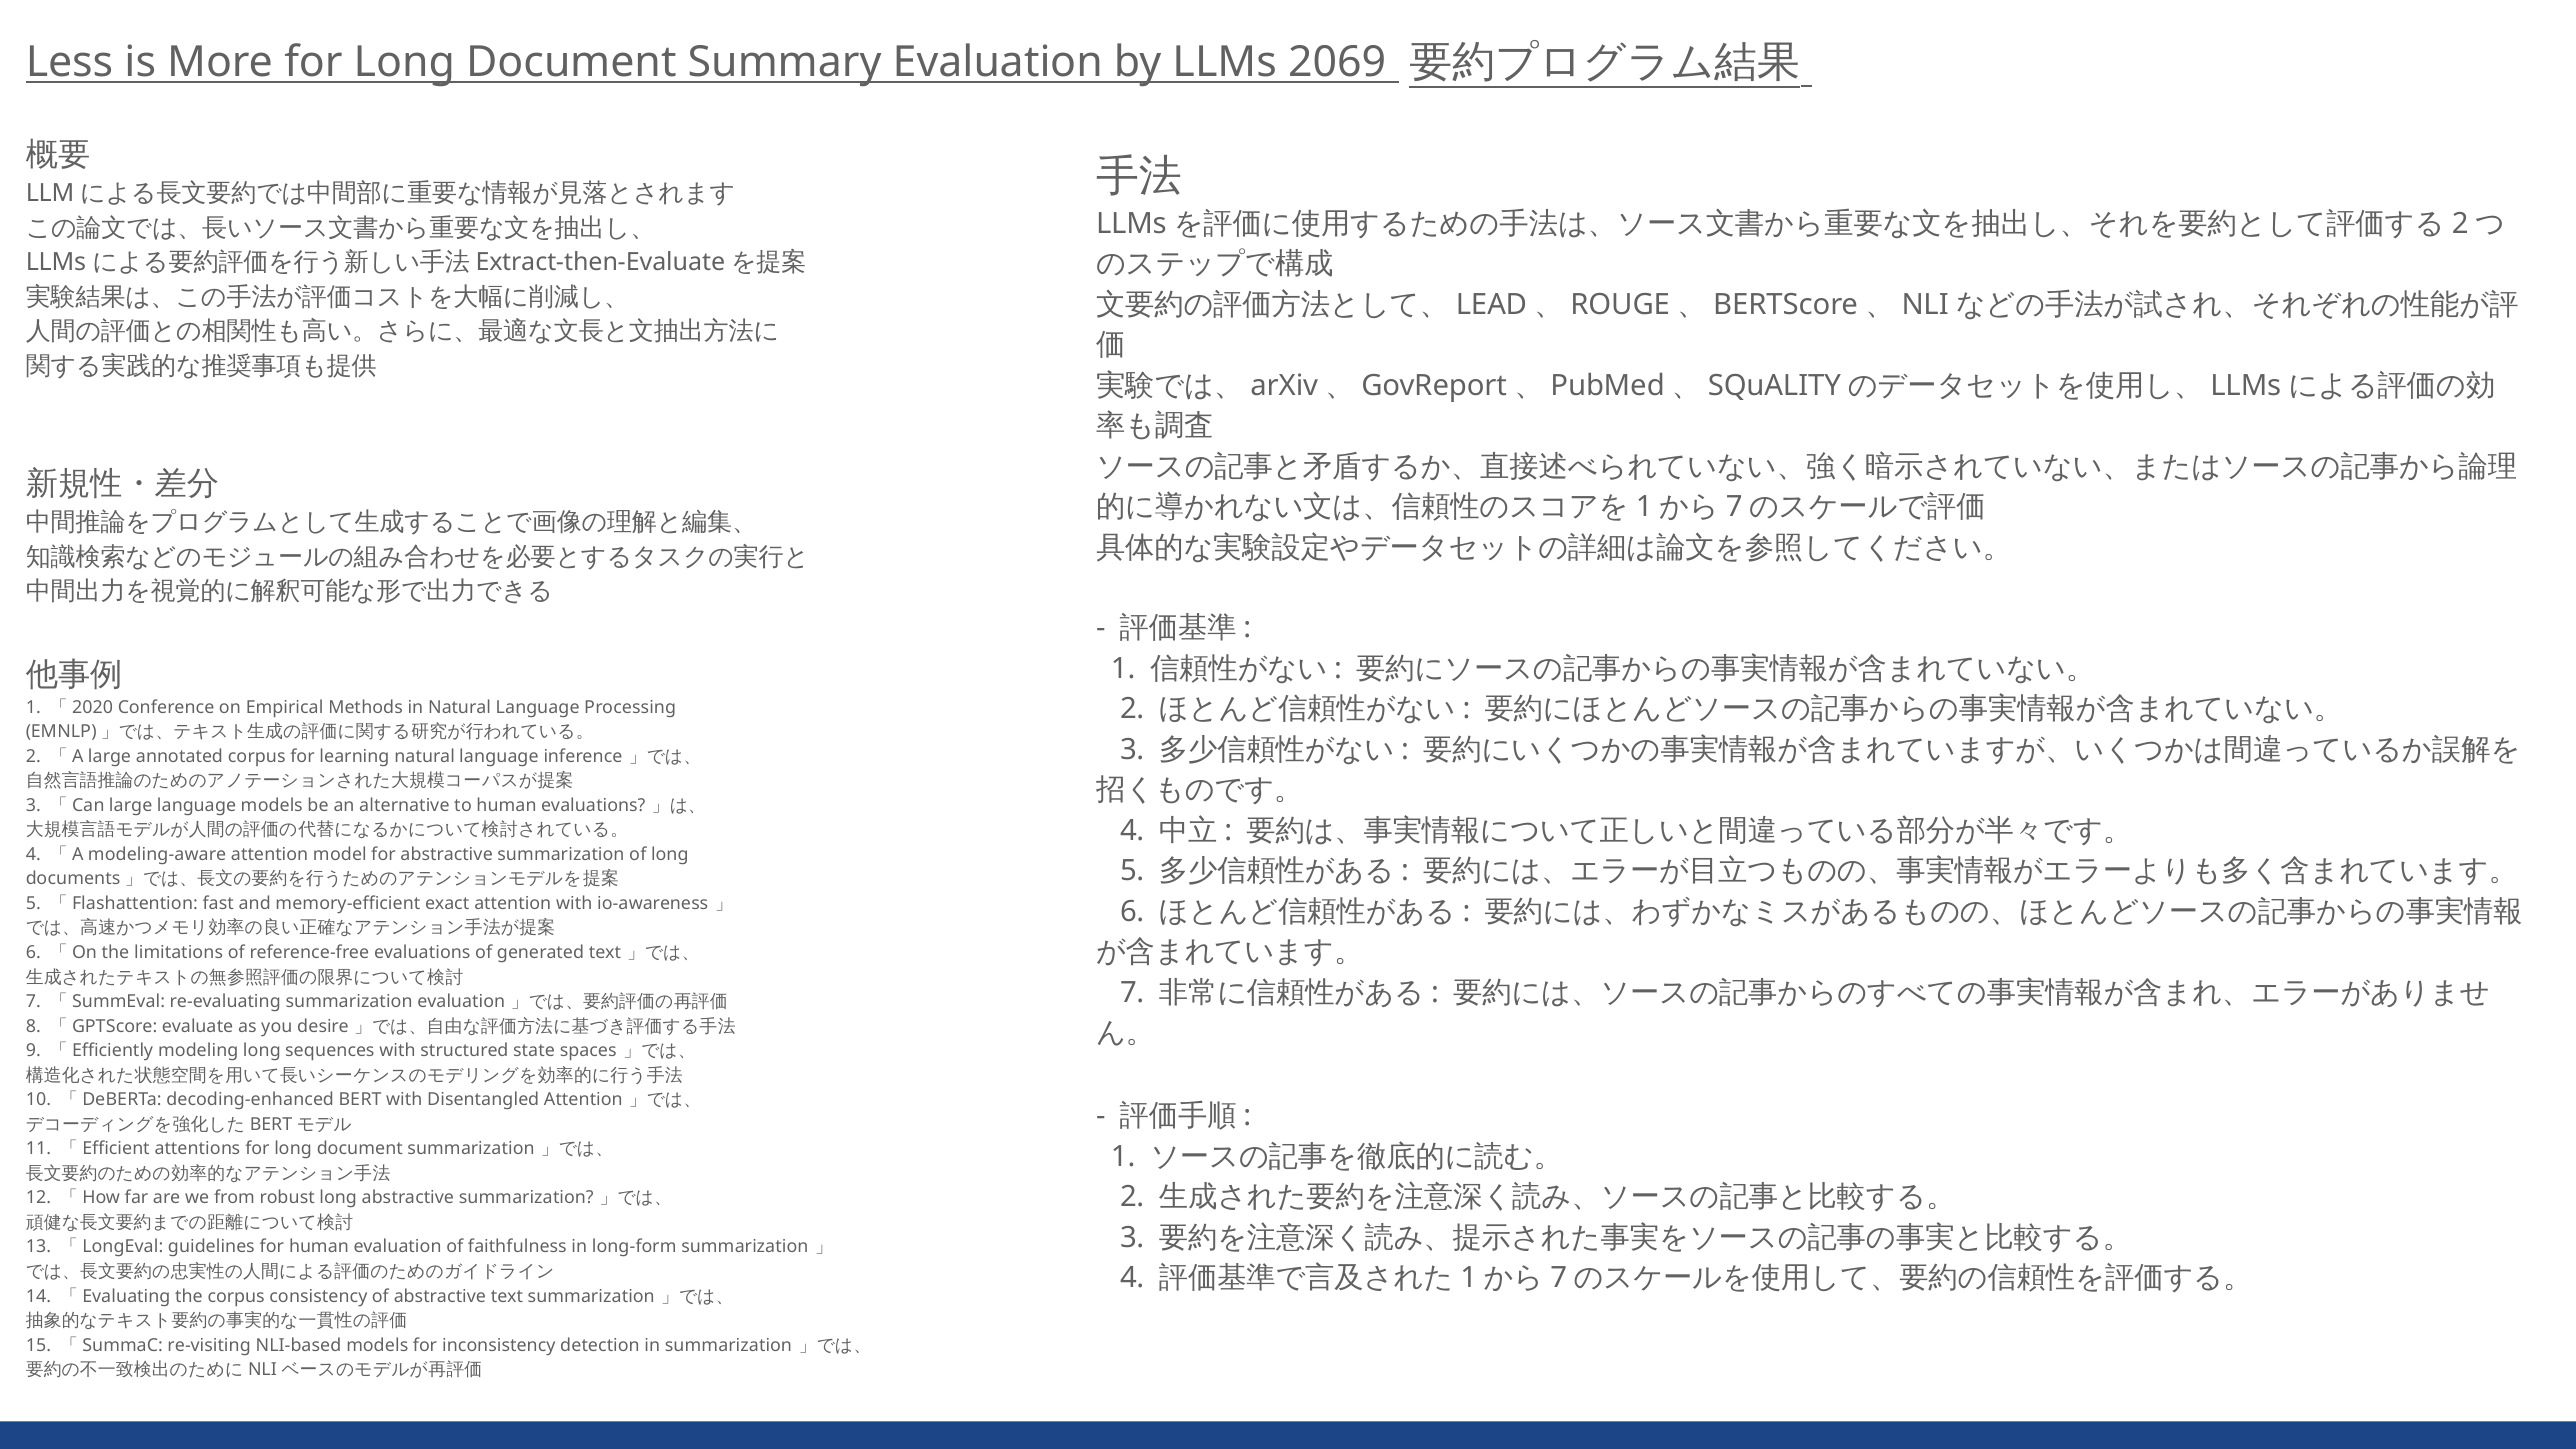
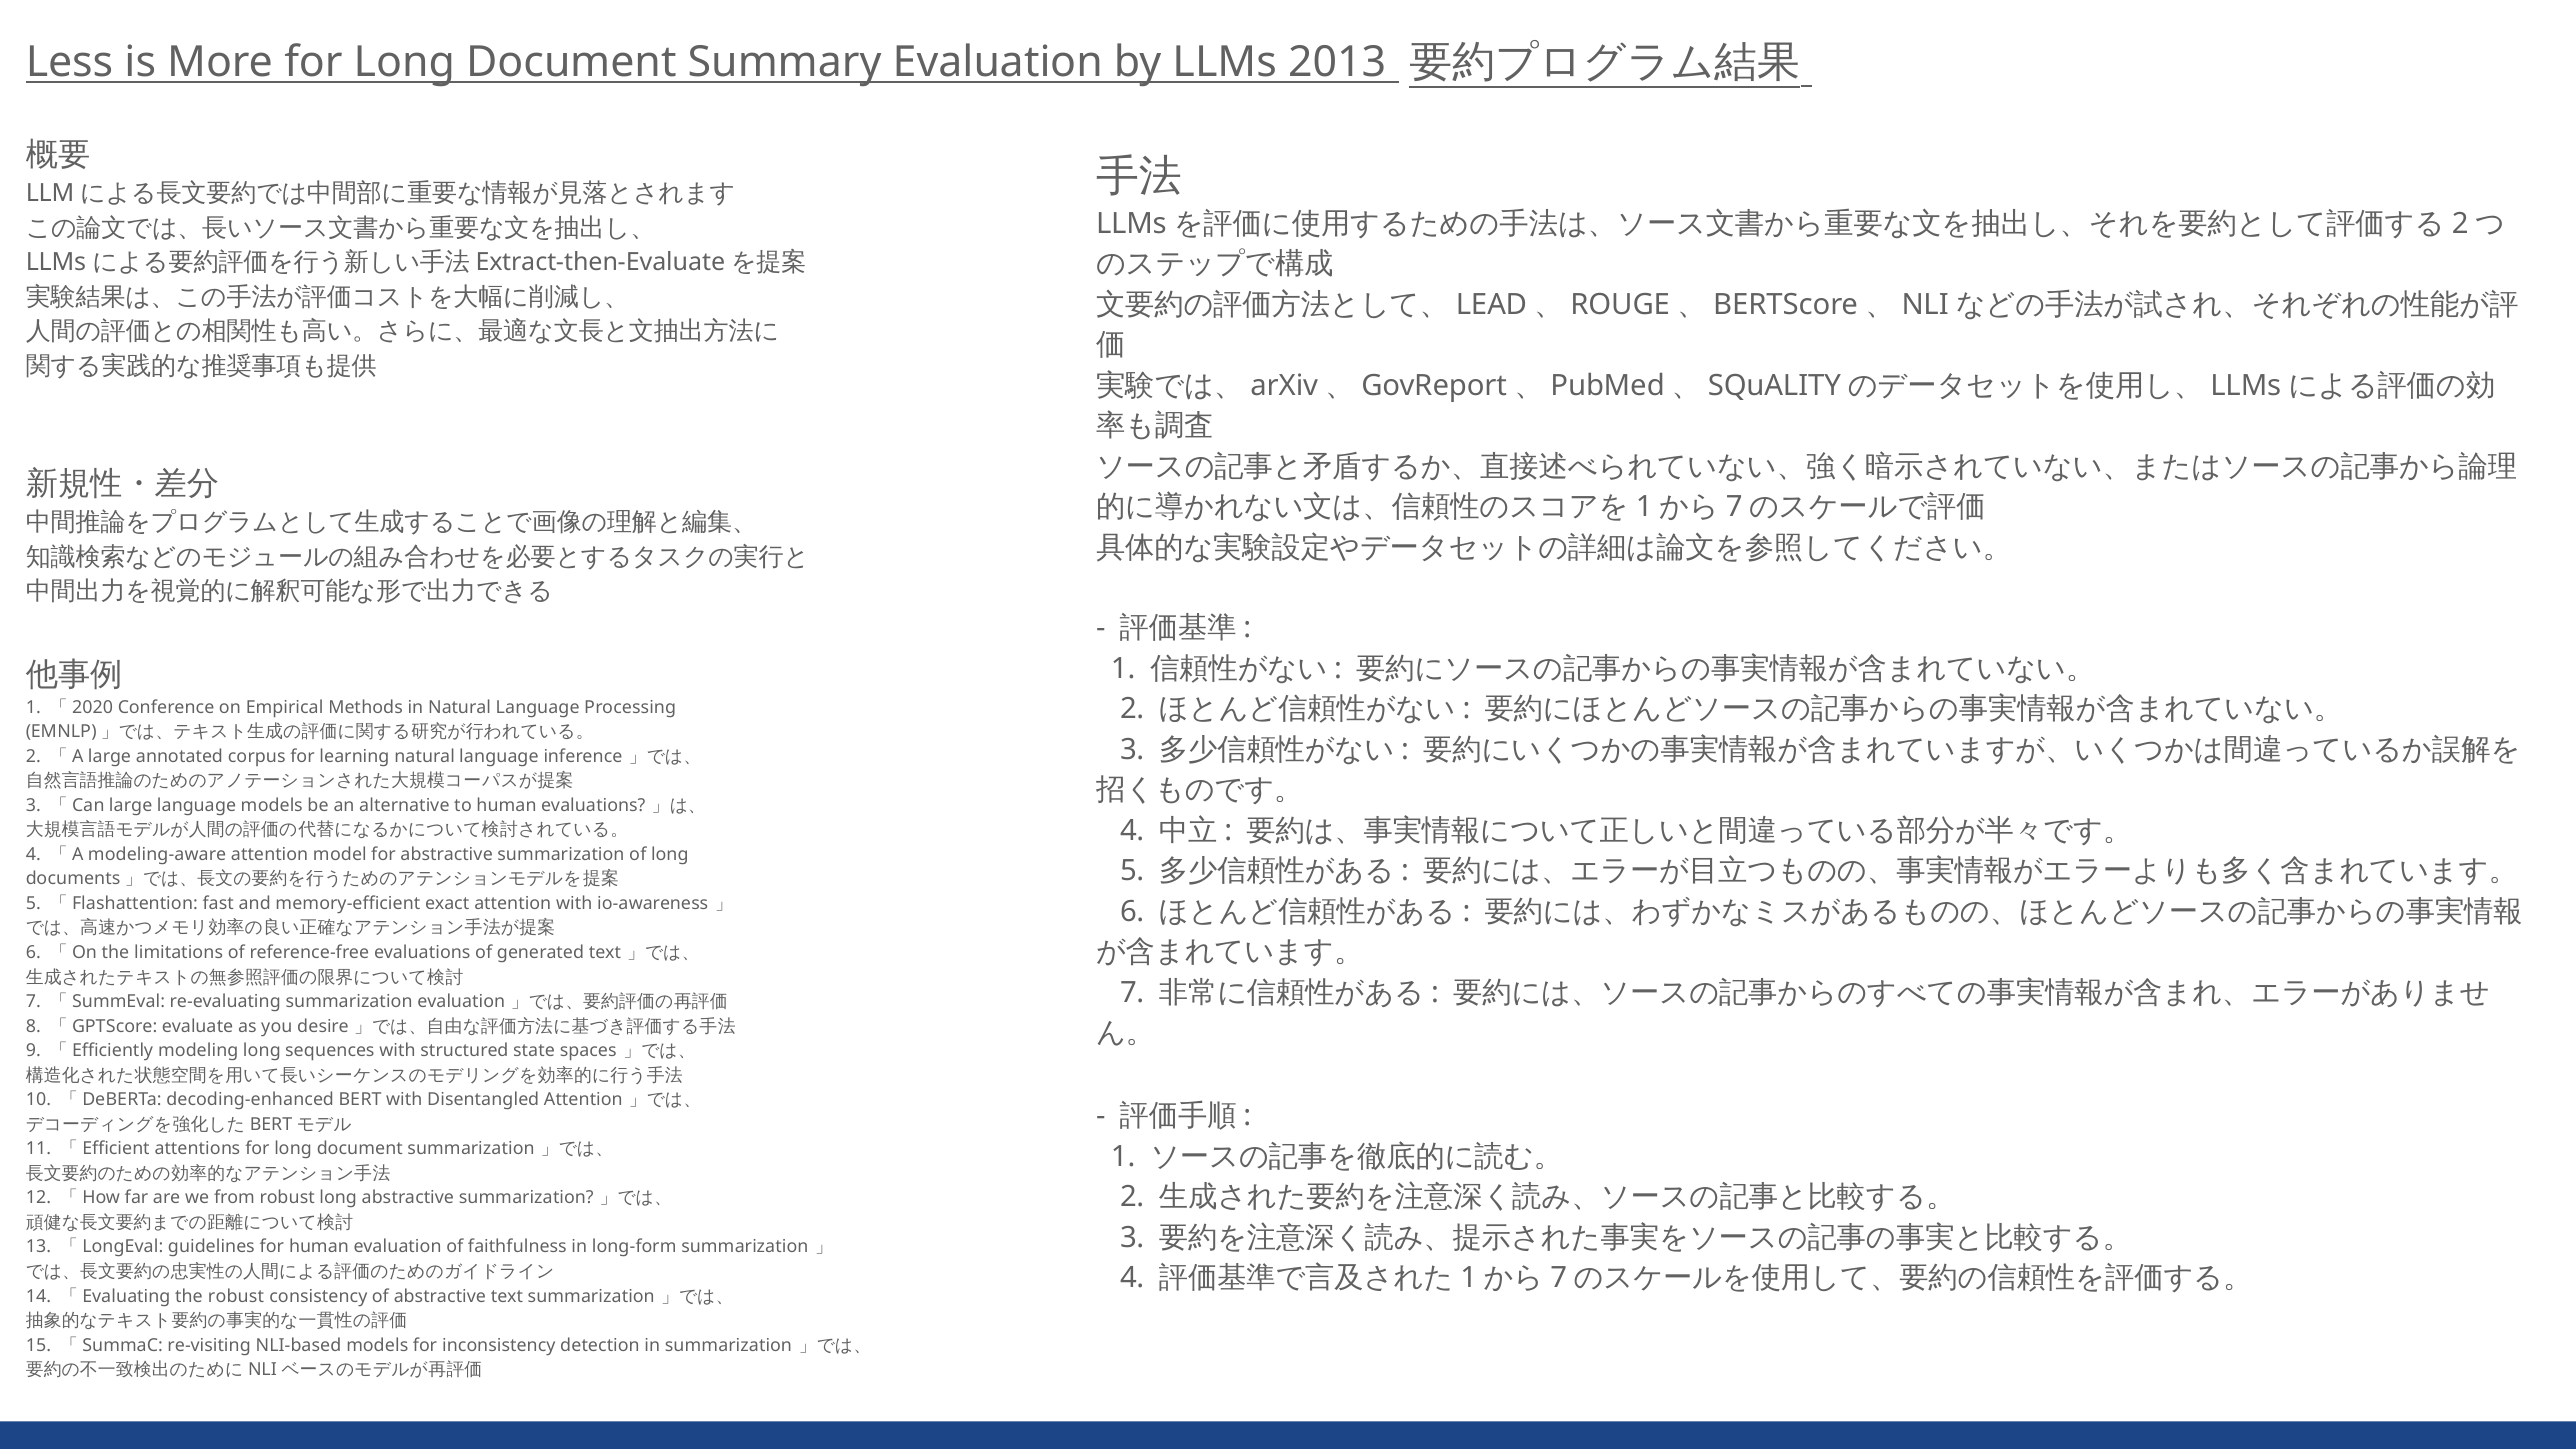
2069: 2069 -> 2013 (1337, 62)
the corpus: corpus -> robust (236, 1296)
